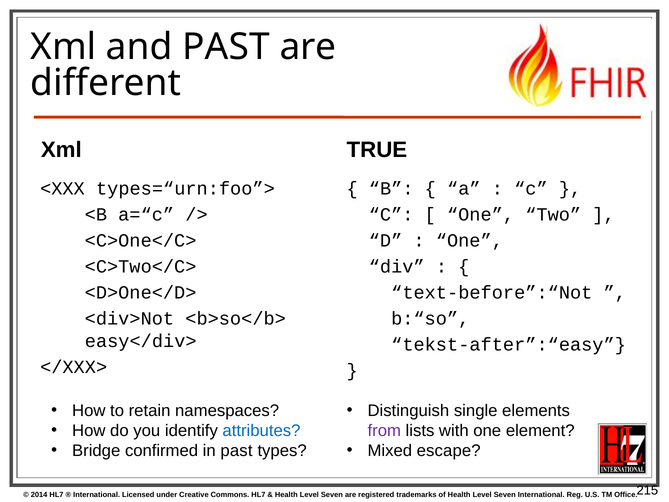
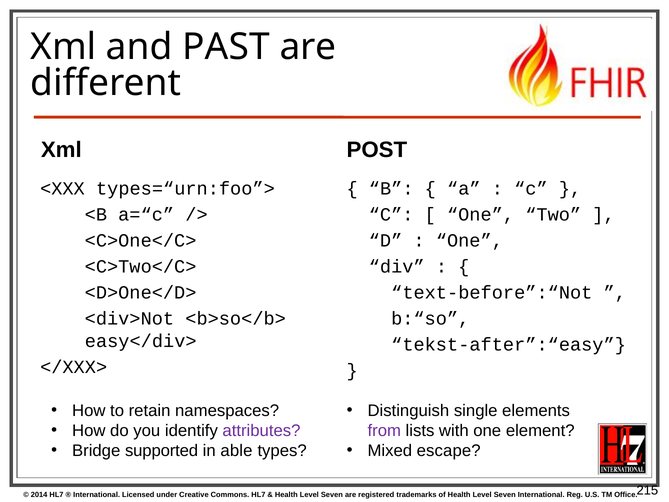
TRUE: TRUE -> POST (377, 150)
attributes colour: blue -> purple (261, 430)
confirmed: confirmed -> supported (162, 450)
in past: past -> able (236, 450)
